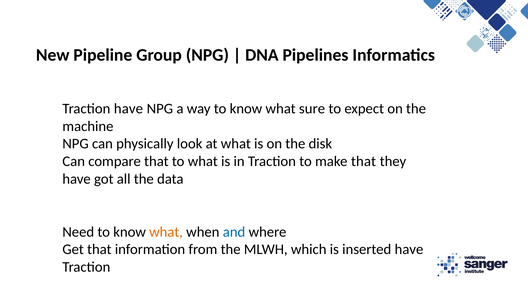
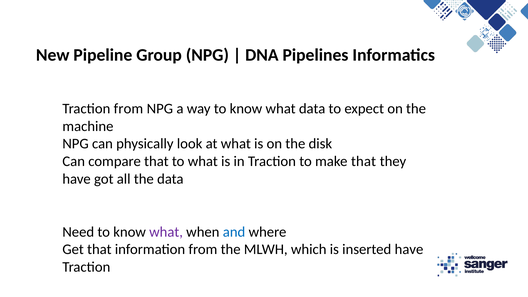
Traction have: have -> from (128, 109)
what sure: sure -> data (312, 109)
what colour: orange -> purple (166, 232)
